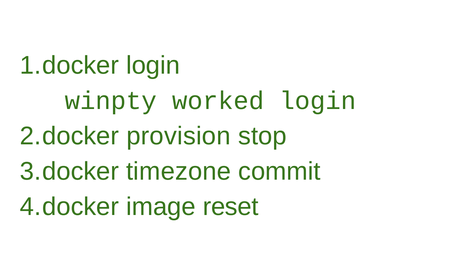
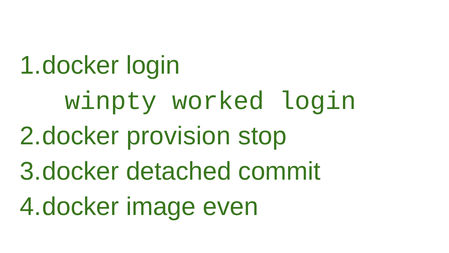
timezone: timezone -> detached (179, 171)
reset: reset -> even (231, 206)
